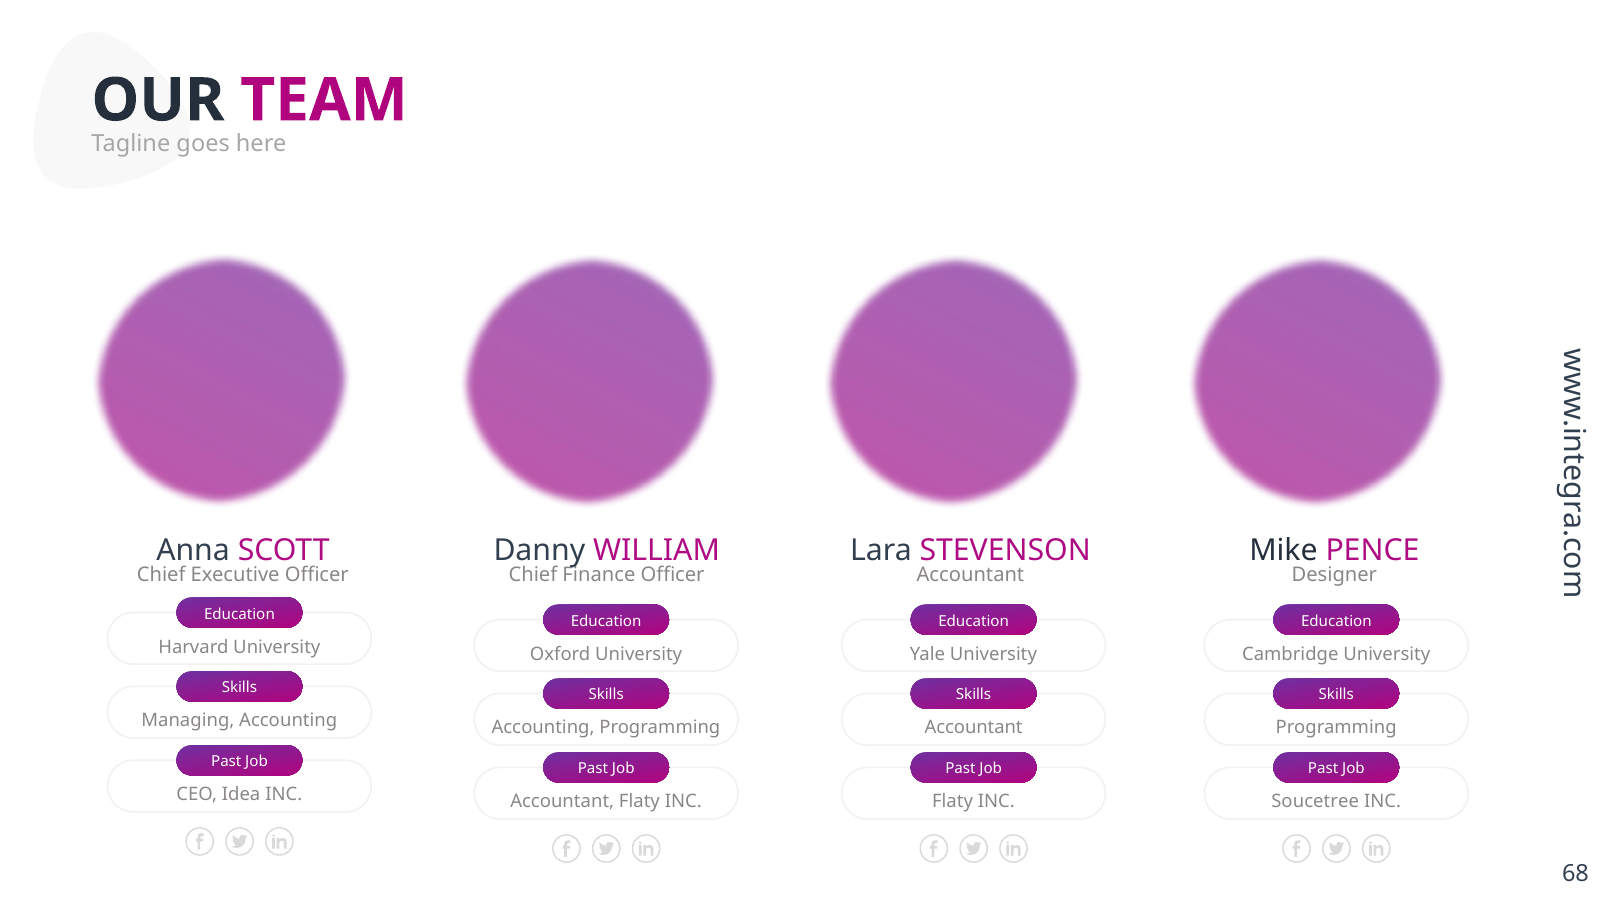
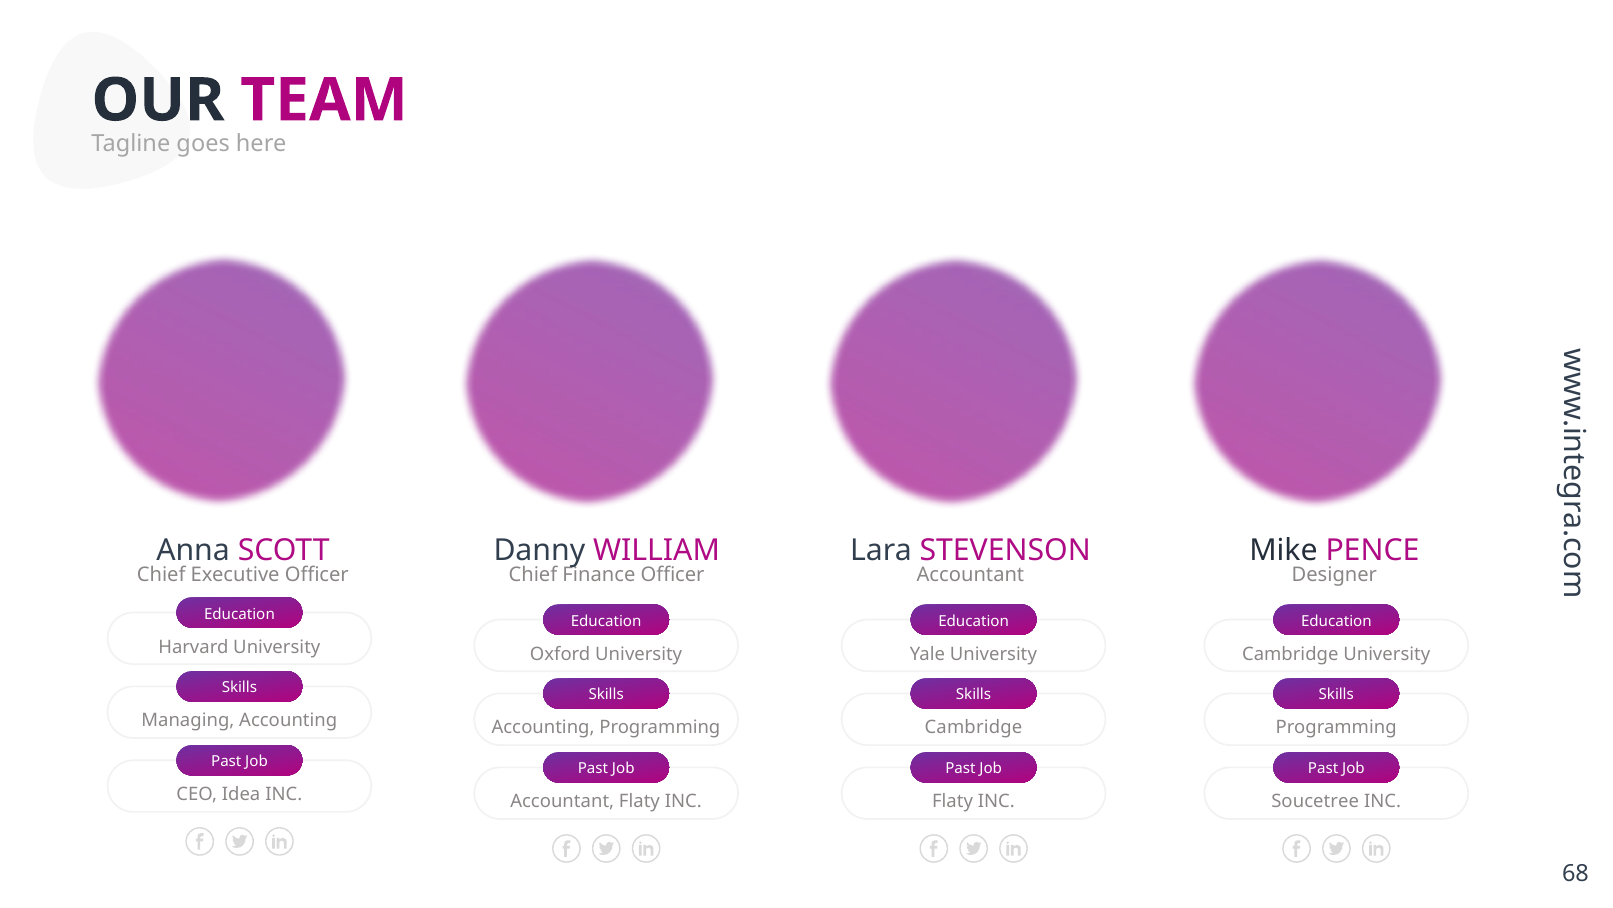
Accountant: Accountant -> Cambridge (973, 727)
